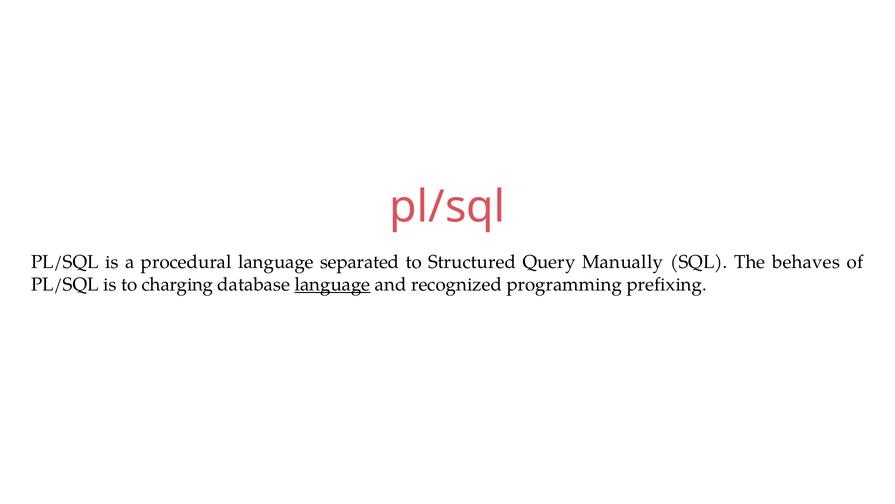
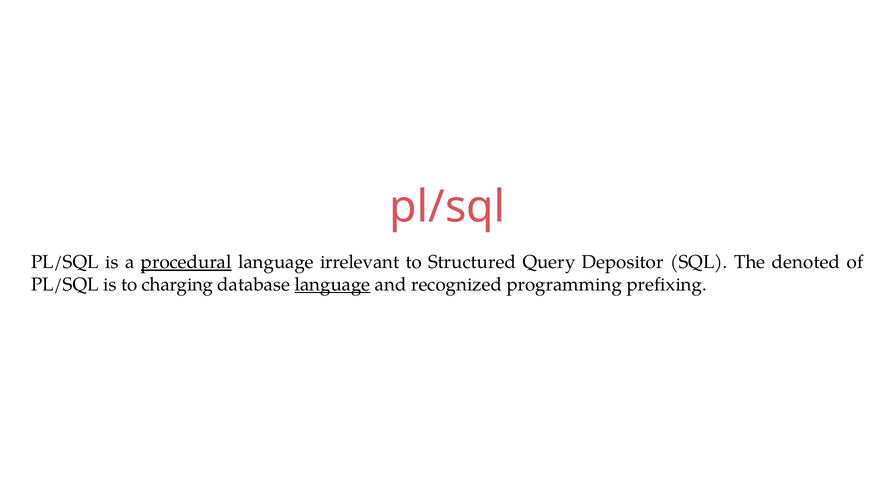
procedural underline: none -> present (186, 262)
separated: separated -> irrelevant (360, 262)
Manually: Manually -> Depositor (623, 262)
behaves: behaves -> denoted (806, 262)
